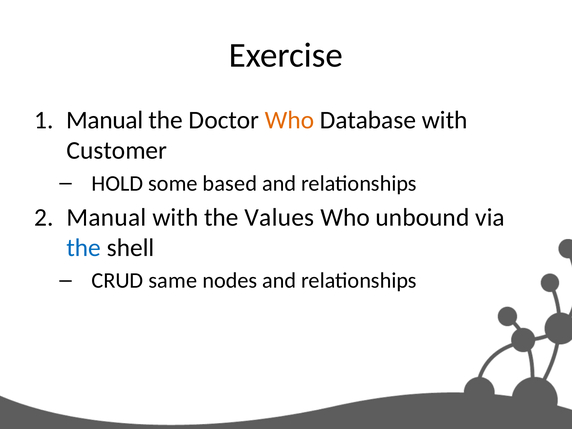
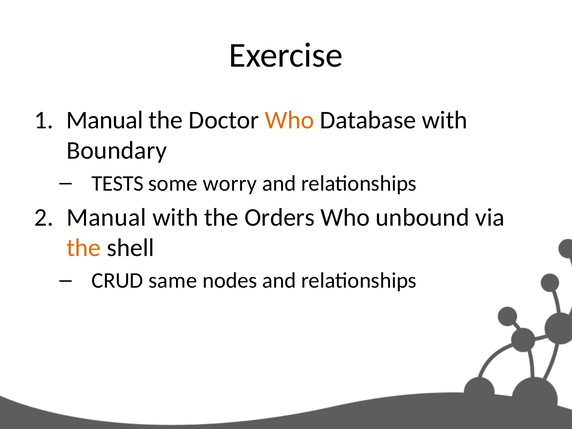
Customer: Customer -> Boundary (117, 151)
HOLD: HOLD -> TESTS (118, 183)
based: based -> worry (230, 183)
Values: Values -> Orders (280, 217)
the colour: blue -> orange (84, 248)
